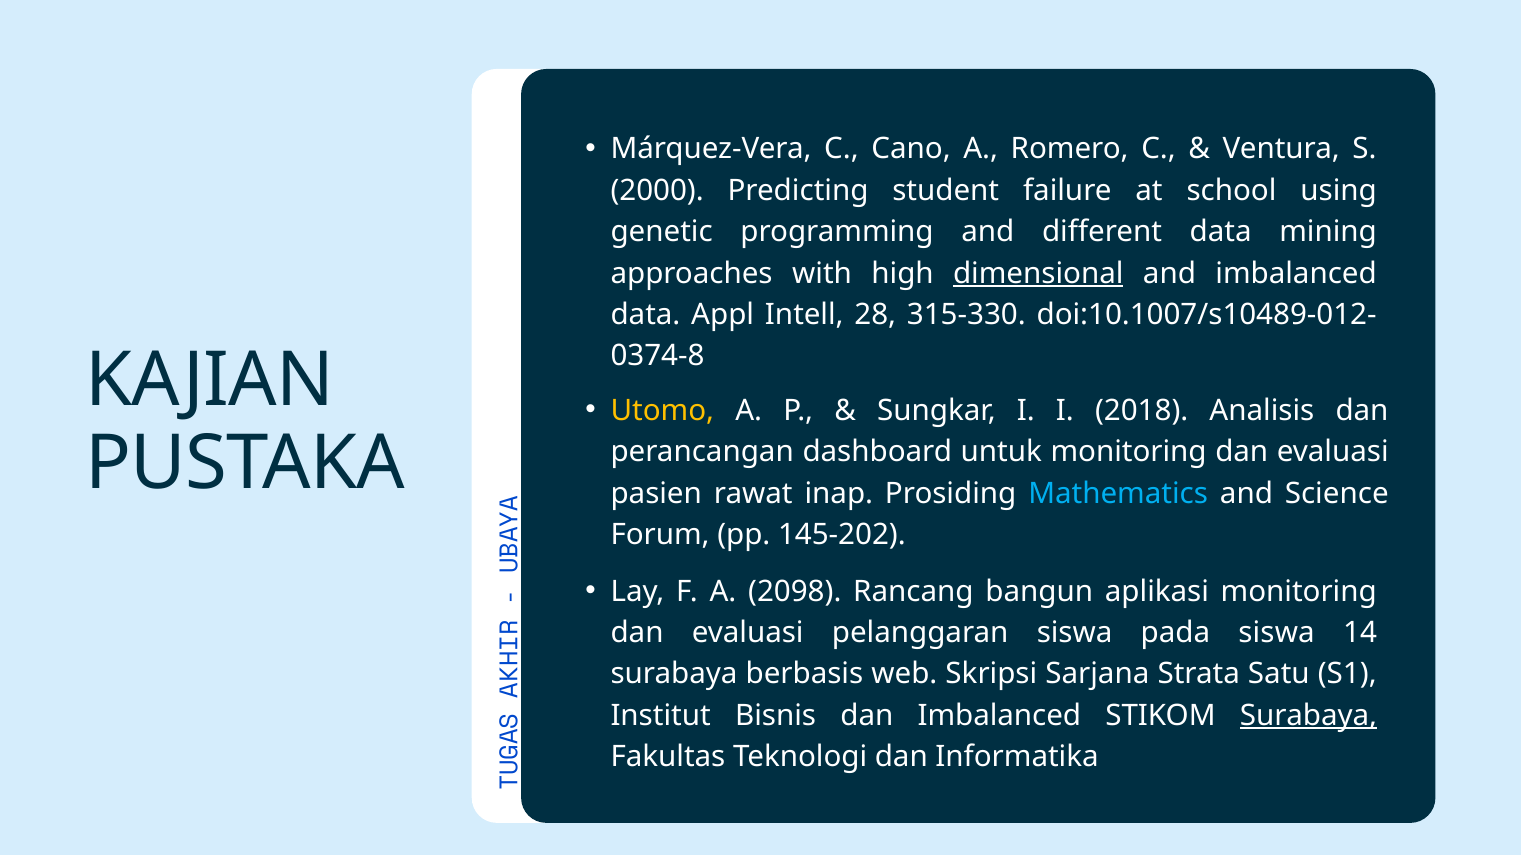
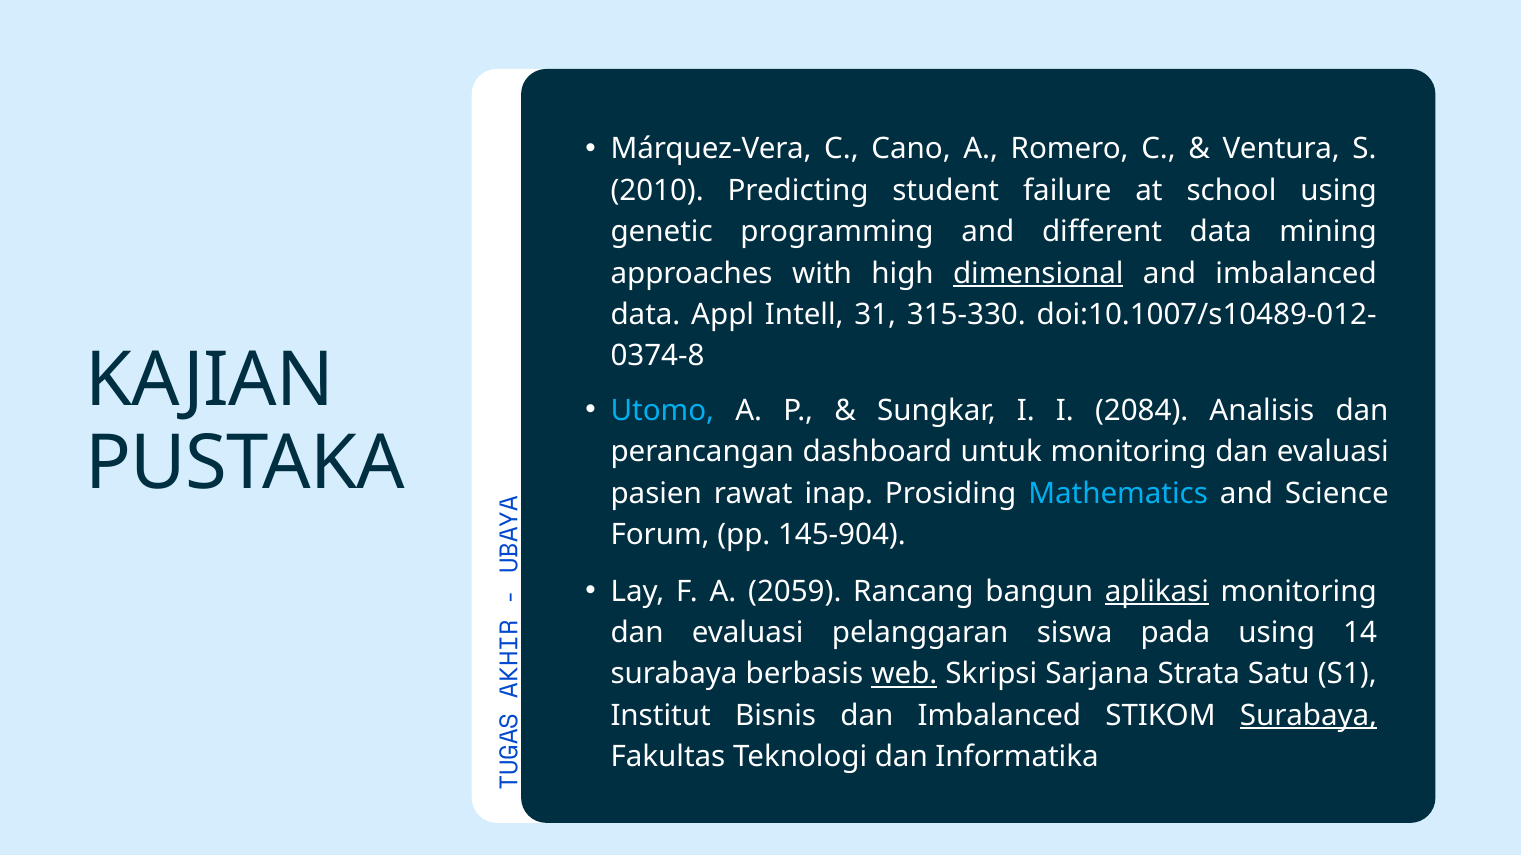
2000: 2000 -> 2010 (657, 191)
28: 28 -> 31 (875, 315)
Utomo colour: yellow -> light blue (662, 411)
2018: 2018 -> 2084 (1142, 411)
145-202: 145-202 -> 145-904 (842, 535)
2098: 2098 -> 2059 (795, 592)
aplikasi underline: none -> present (1157, 592)
pada siswa: siswa -> using (1277, 633)
web underline: none -> present (904, 675)
